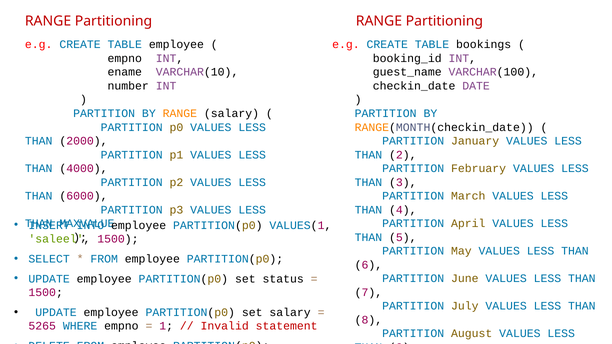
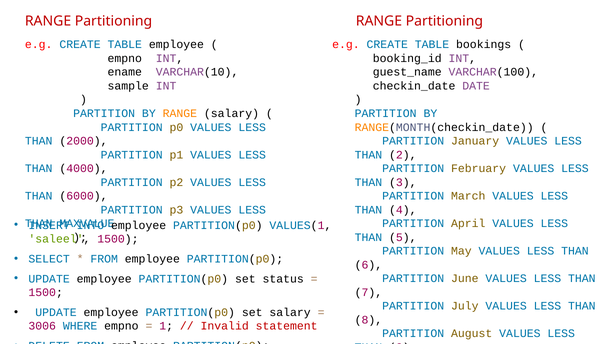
number: number -> sample (128, 86)
5265: 5265 -> 3006 (42, 326)
